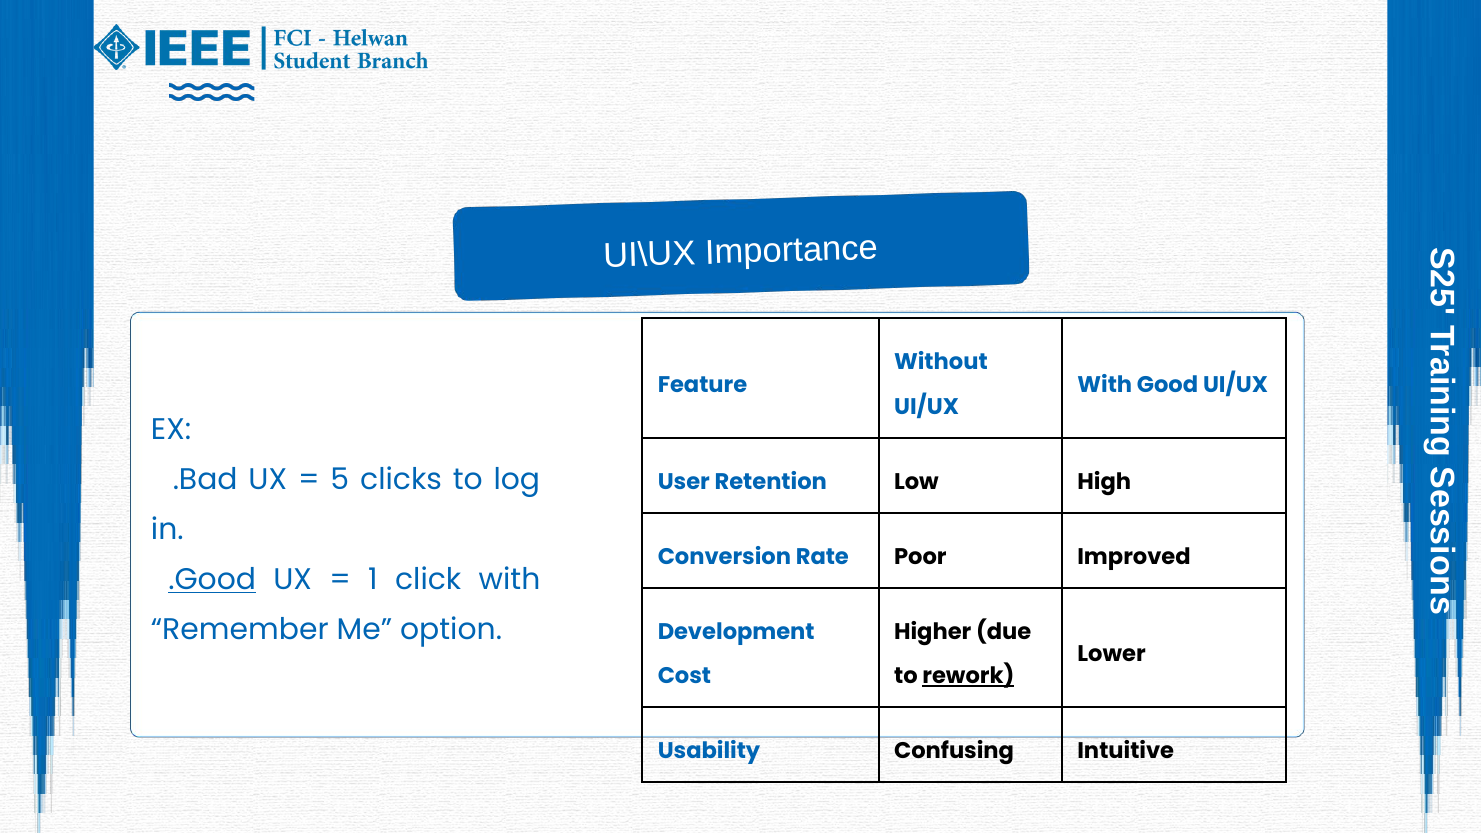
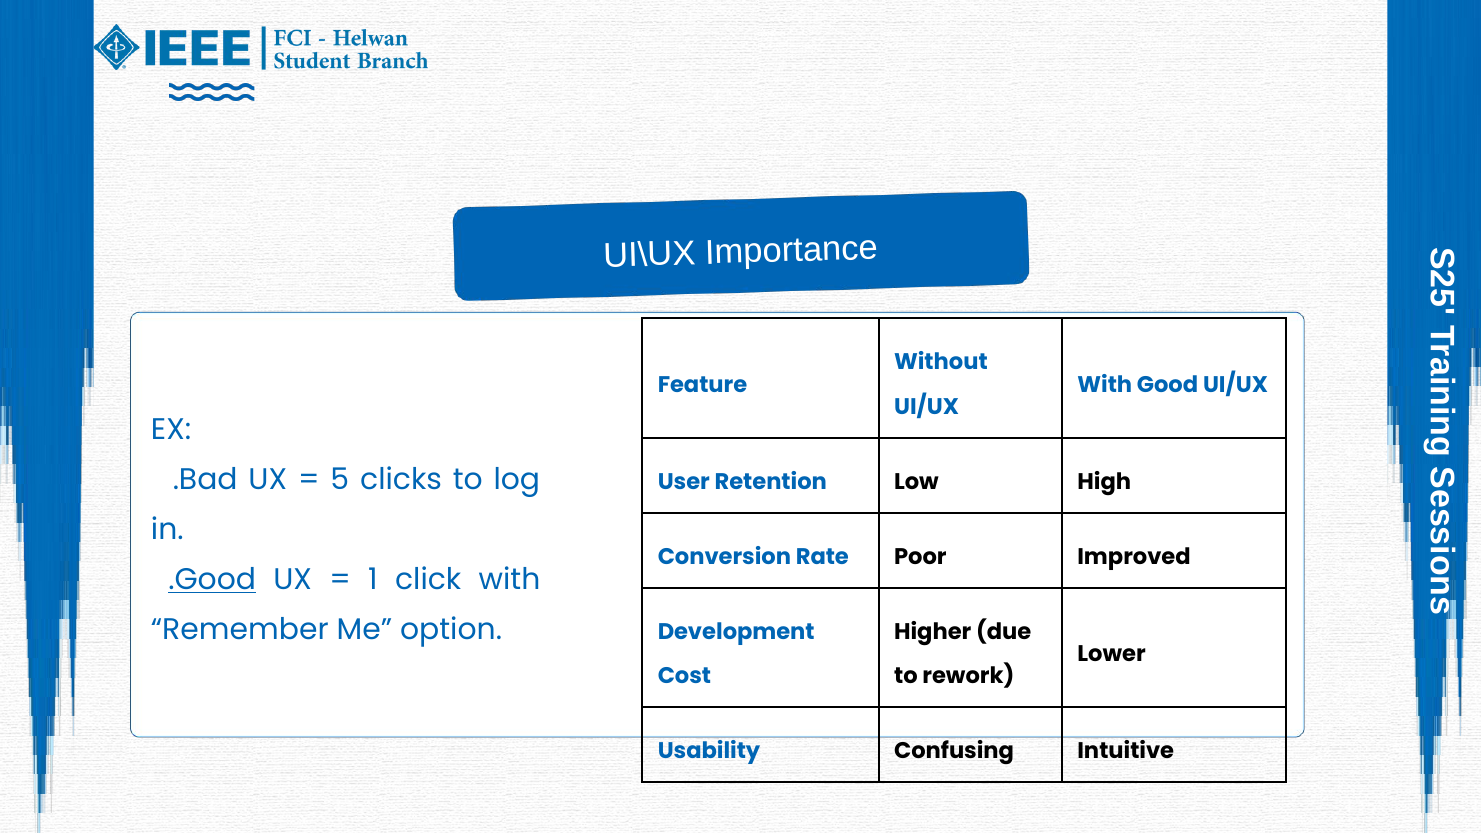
rework underline: present -> none (968, 676)
